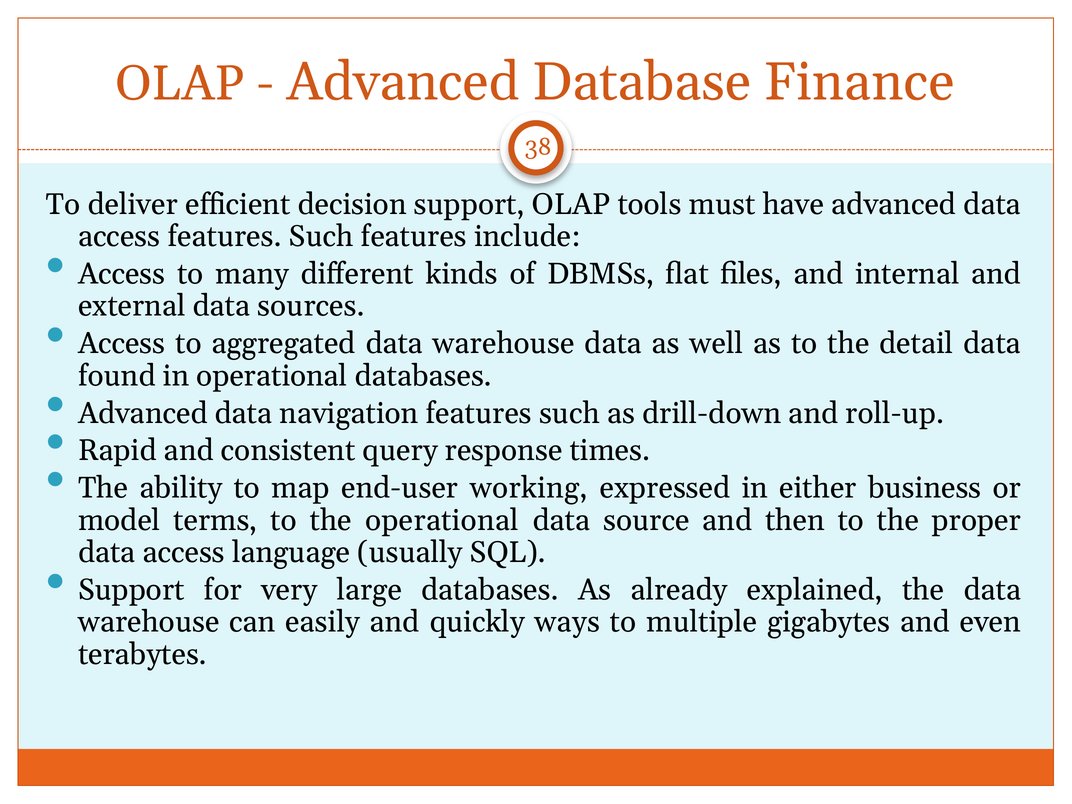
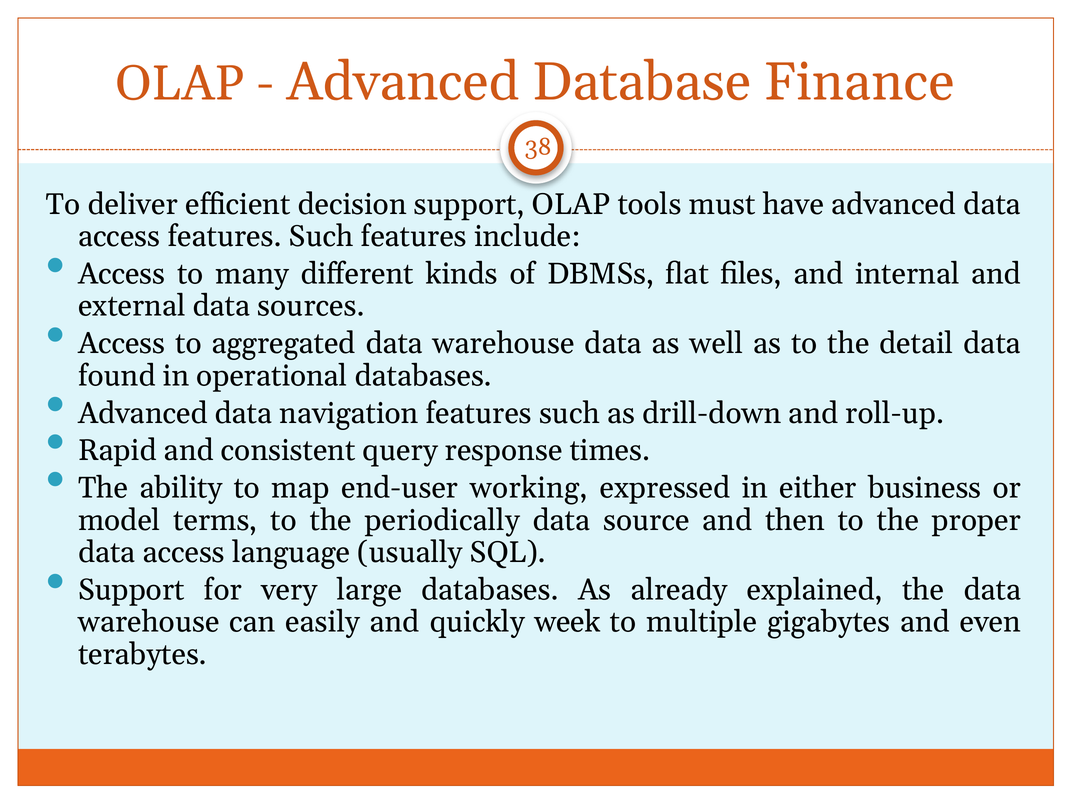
the operational: operational -> periodically (442, 520)
ways: ways -> week (568, 622)
